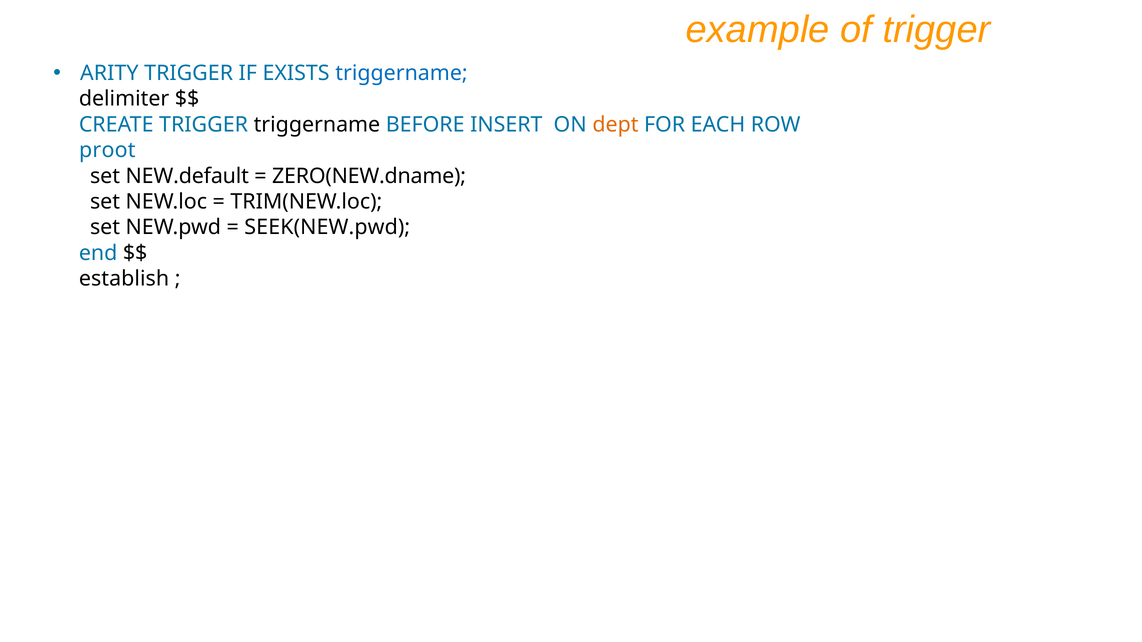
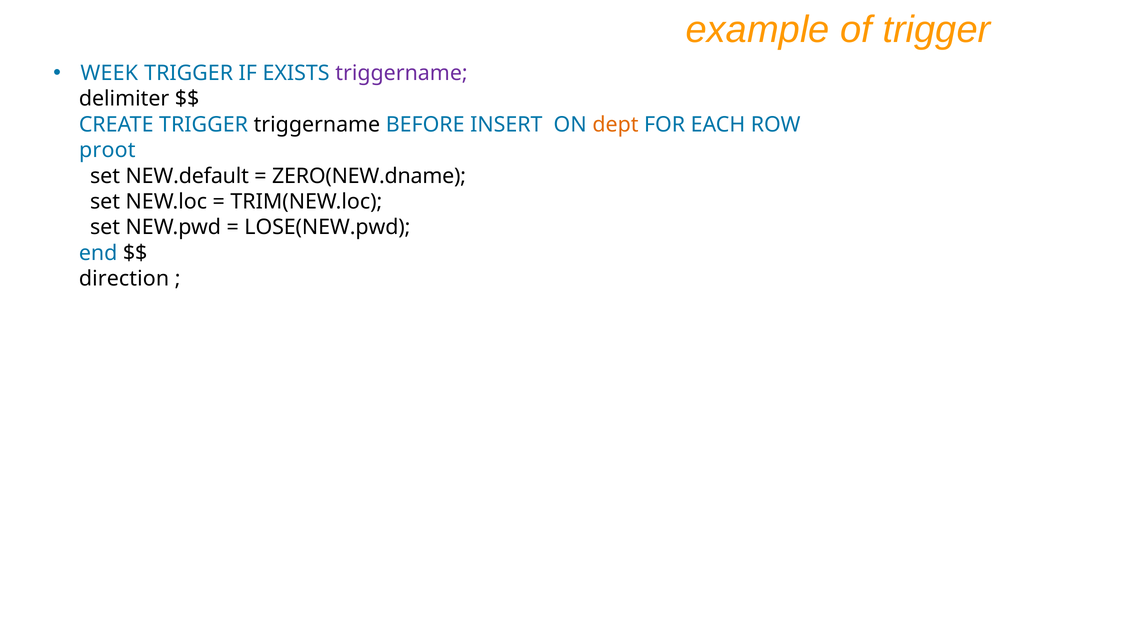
ARITY: ARITY -> WEEK (109, 73)
triggername colour: blue -> purple (402, 73)
SEEK(NEW.pwd: SEEK(NEW.pwd -> LOSE(NEW.pwd (327, 227)
establish: establish -> direction (124, 279)
